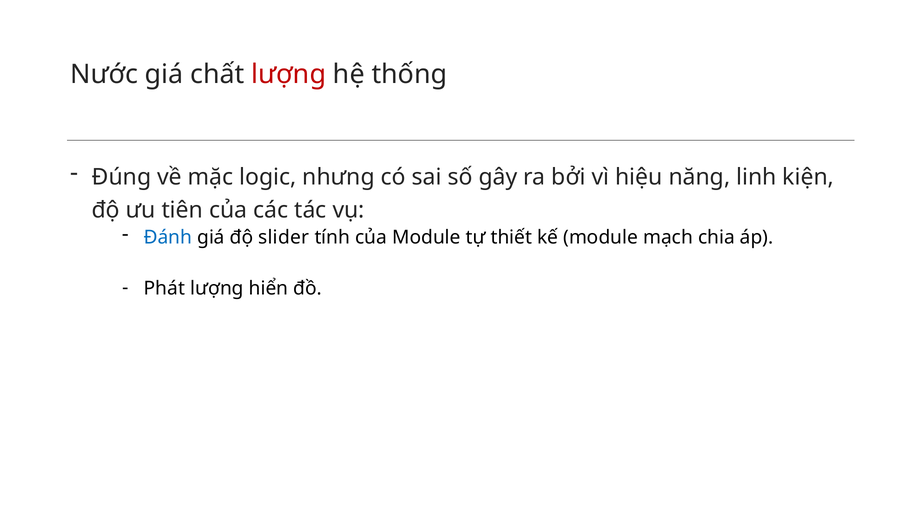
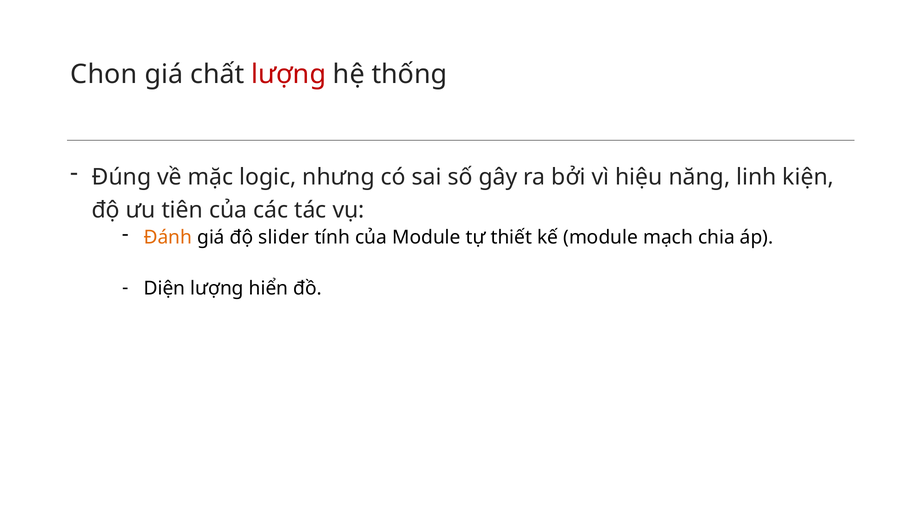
Nước: Nước -> Chọn (104, 74)
Đánh colour: blue -> orange (168, 237)
Phát: Phát -> Diện (164, 288)
